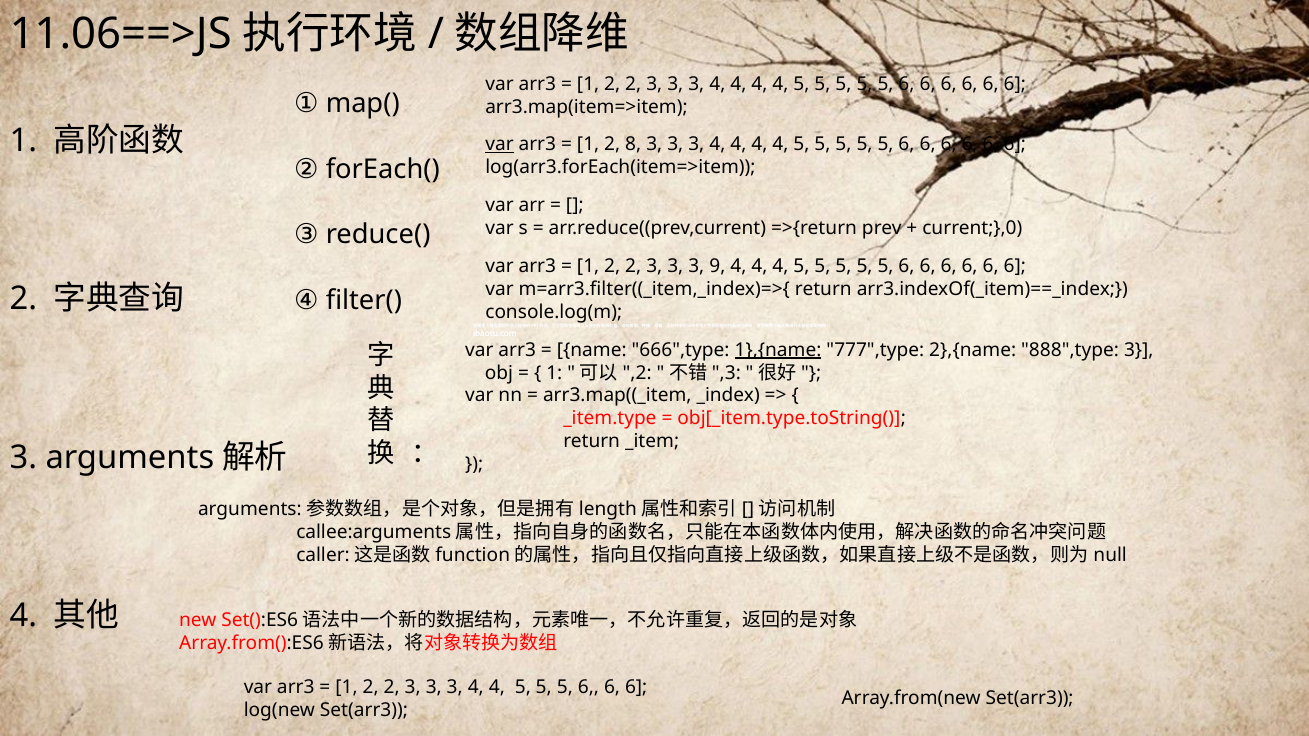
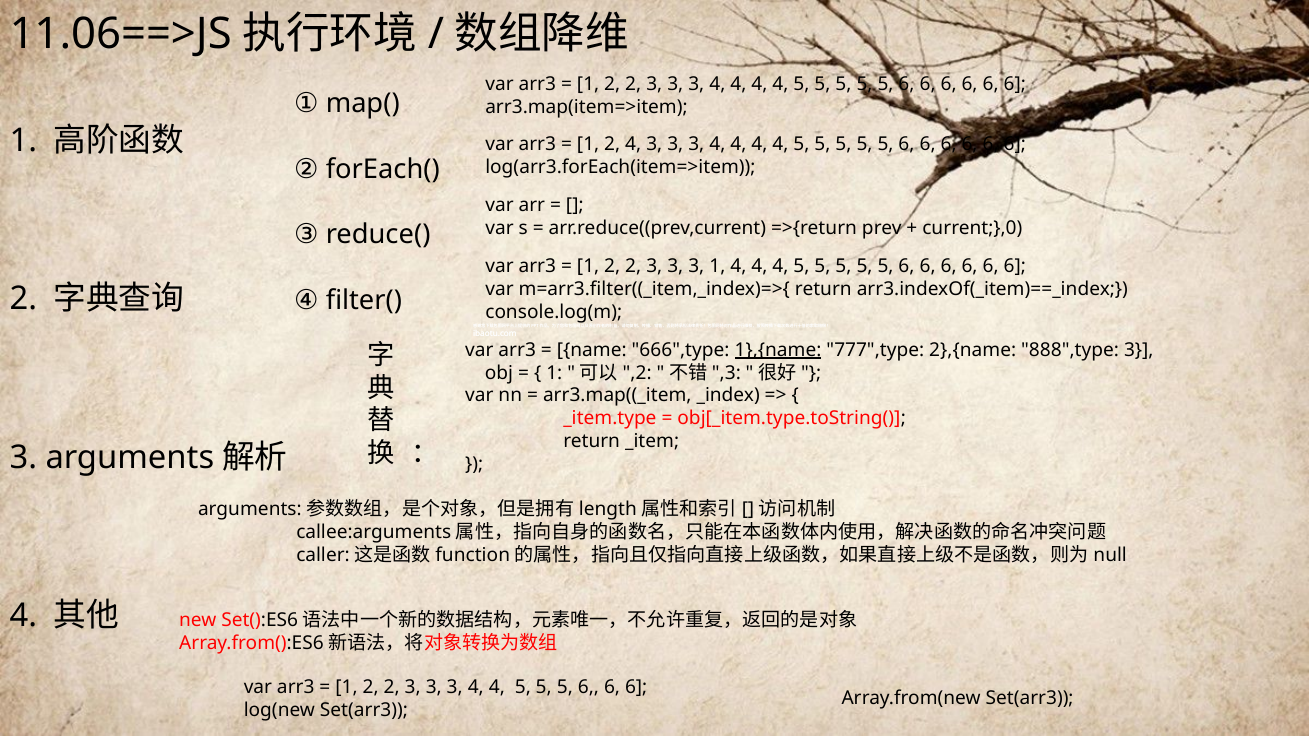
var underline: present -> none (499, 145)
2 8: 8 -> 4 (633, 145)
3 9: 9 -> 1 (717, 266)
